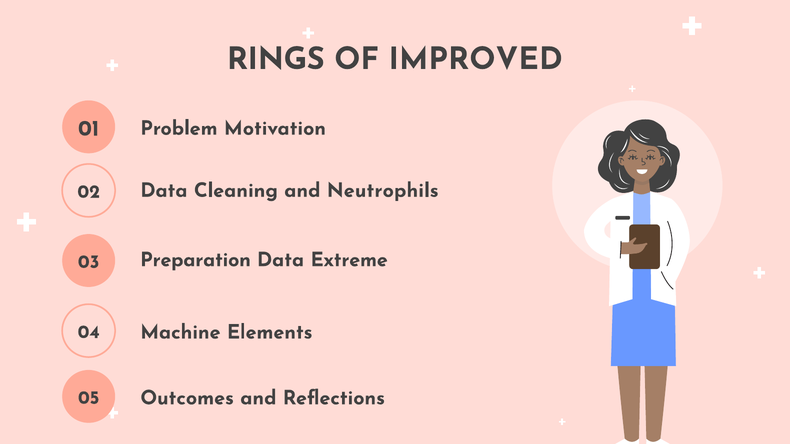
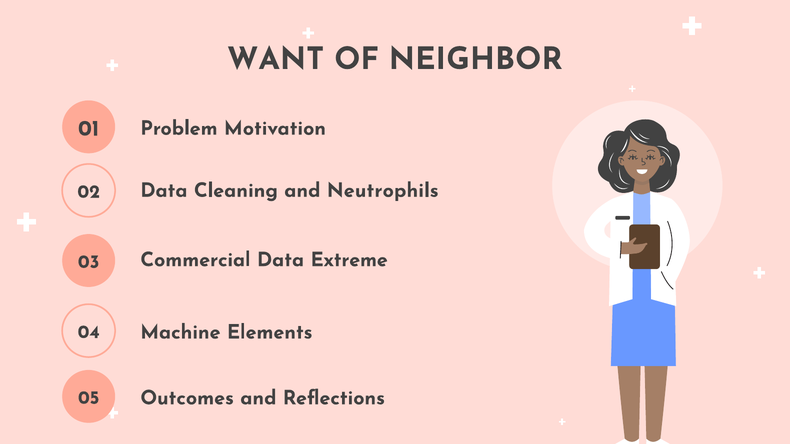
RINGS: RINGS -> WANT (276, 59)
IMPROVED: IMPROVED -> NEIGHBOR (476, 59)
Preparation: Preparation -> Commercial (195, 260)
